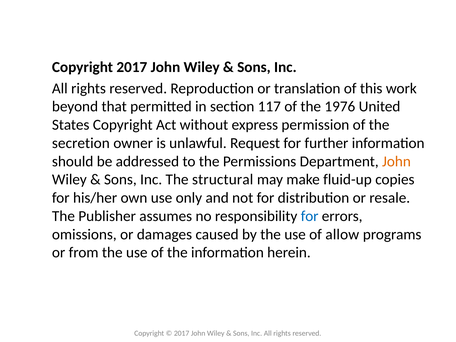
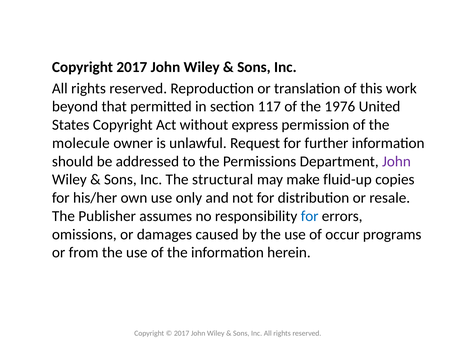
secretion: secretion -> molecule (81, 143)
John colour: orange -> purple (396, 161)
allow: allow -> occur (342, 234)
